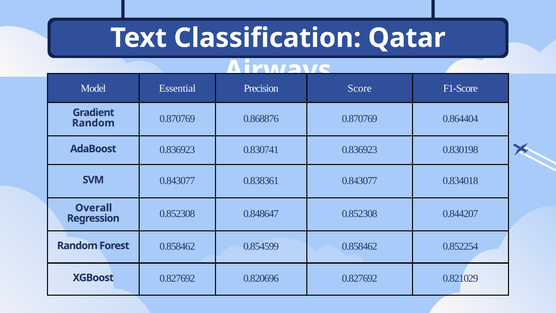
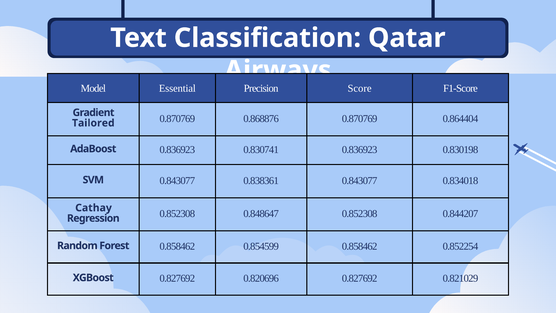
Random: Random -> Tailored (93, 123)
Overall: Overall -> Cathay (94, 208)
